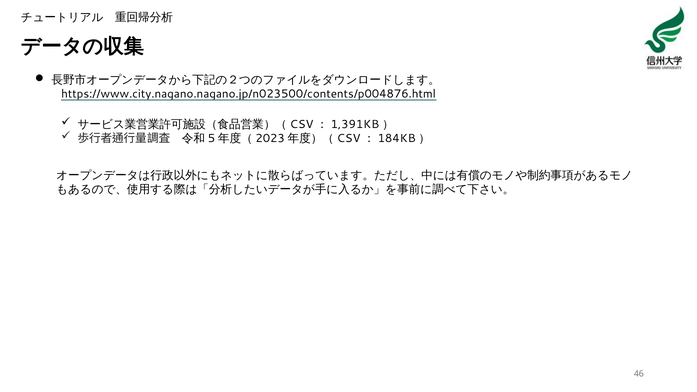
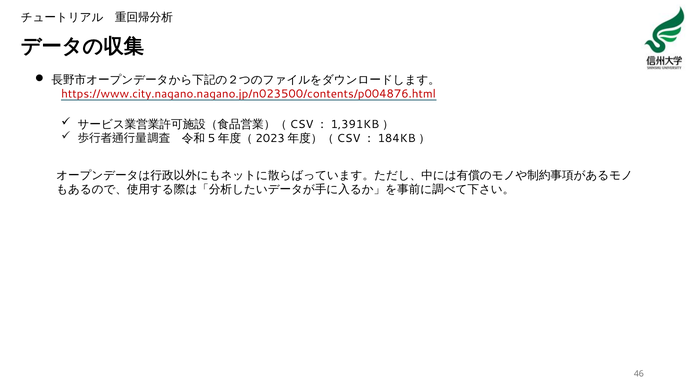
https://www.city.nagano.nagano.jp/n023500/contents/p004876.html colour: black -> red (249, 94)
